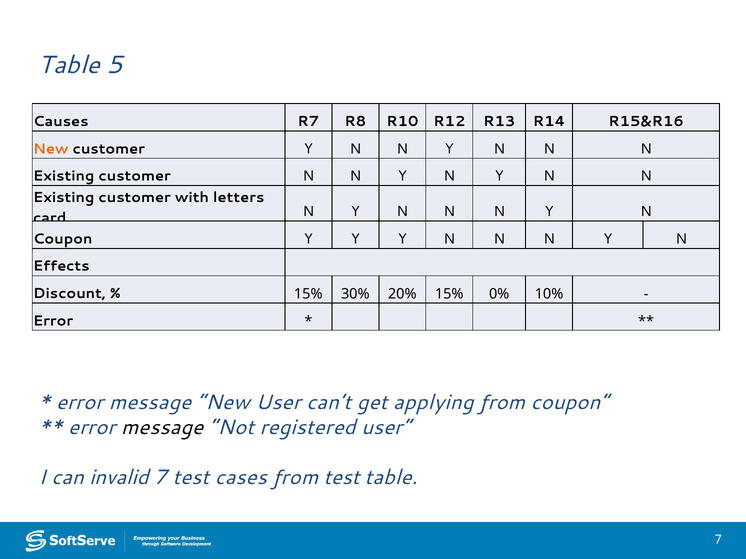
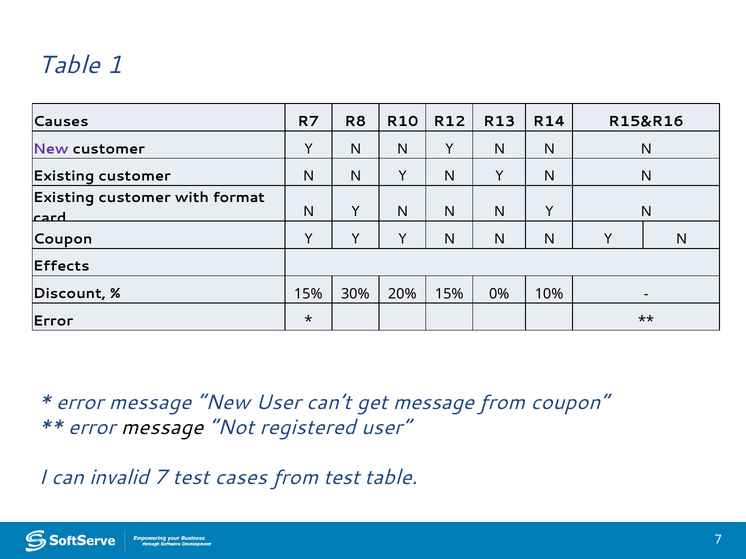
5: 5 -> 1 (115, 65)
New colour: orange -> purple (51, 149)
letters: letters -> format (239, 198)
get applying: applying -> message (433, 403)
